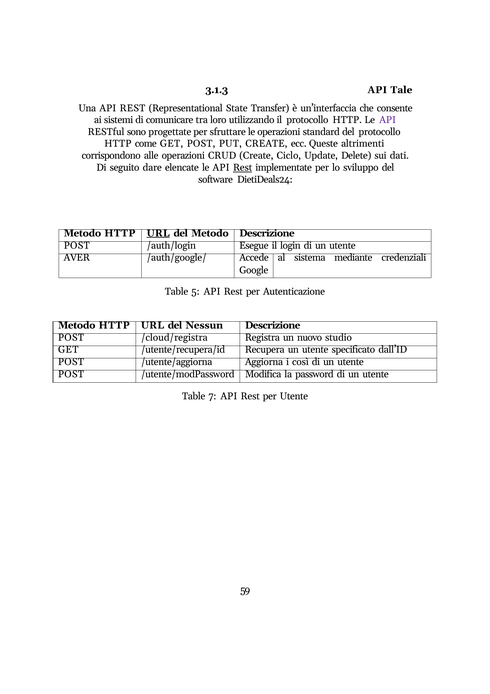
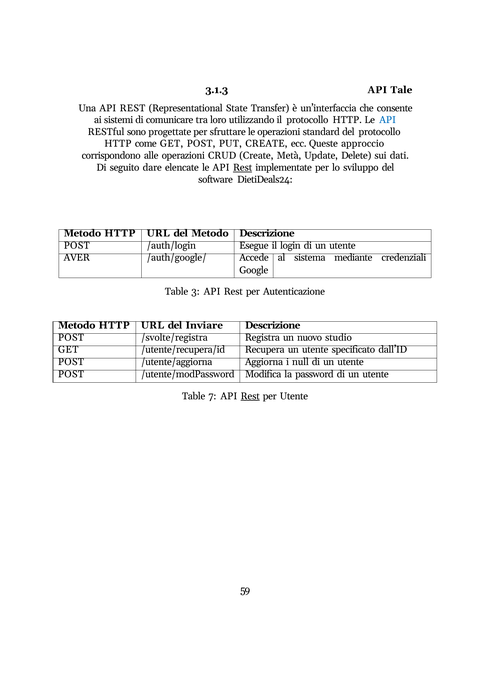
API colour: purple -> blue (388, 120)
altrimenti: altrimenti -> approccio (363, 144)
Ciclo: Ciclo -> Metà (289, 155)
URL underline: present -> none (158, 233)
5: 5 -> 3 (195, 291)
Nessun: Nessun -> Inviare (204, 325)
/cloud/registra: /cloud/registra -> /svolte/registra (174, 337)
così: così -> null (300, 362)
Rest underline: none -> present (250, 396)
